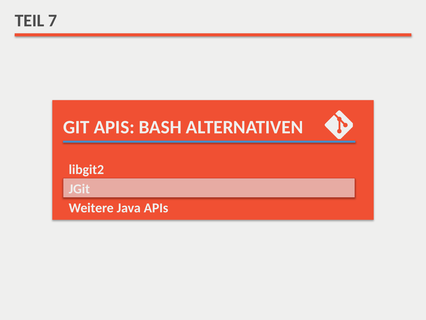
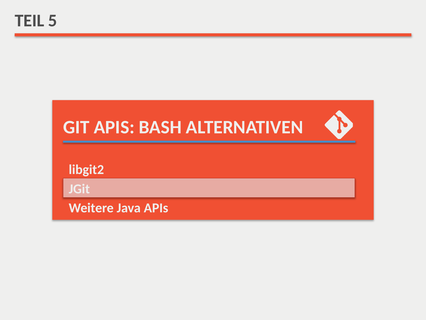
7: 7 -> 5 (53, 21)
